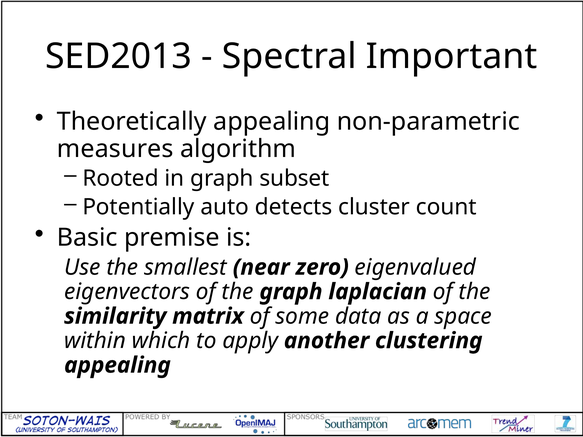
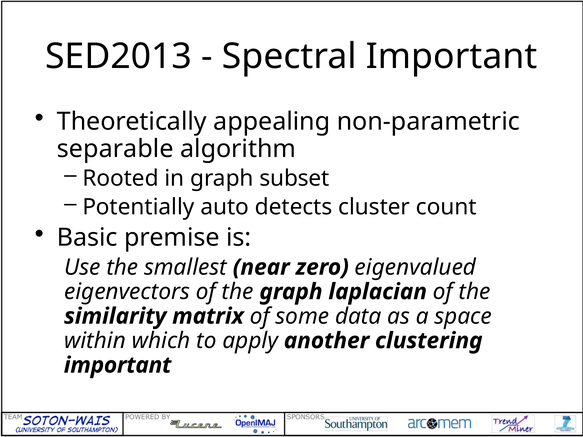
measures: measures -> separable (115, 149)
appealing: appealing -> important (118, 365)
